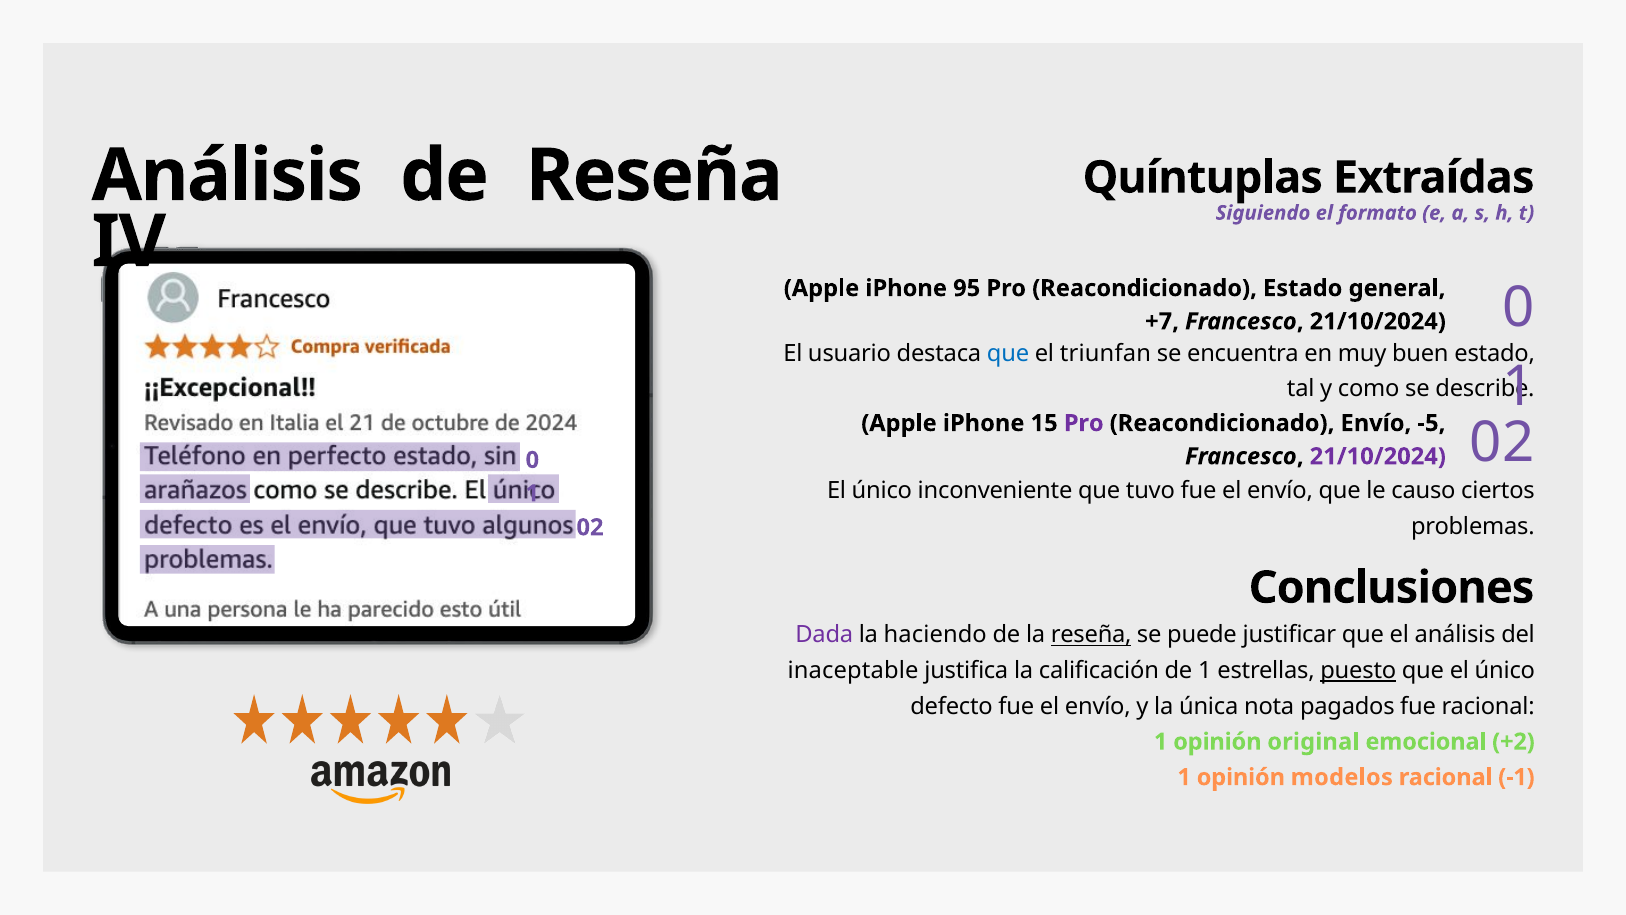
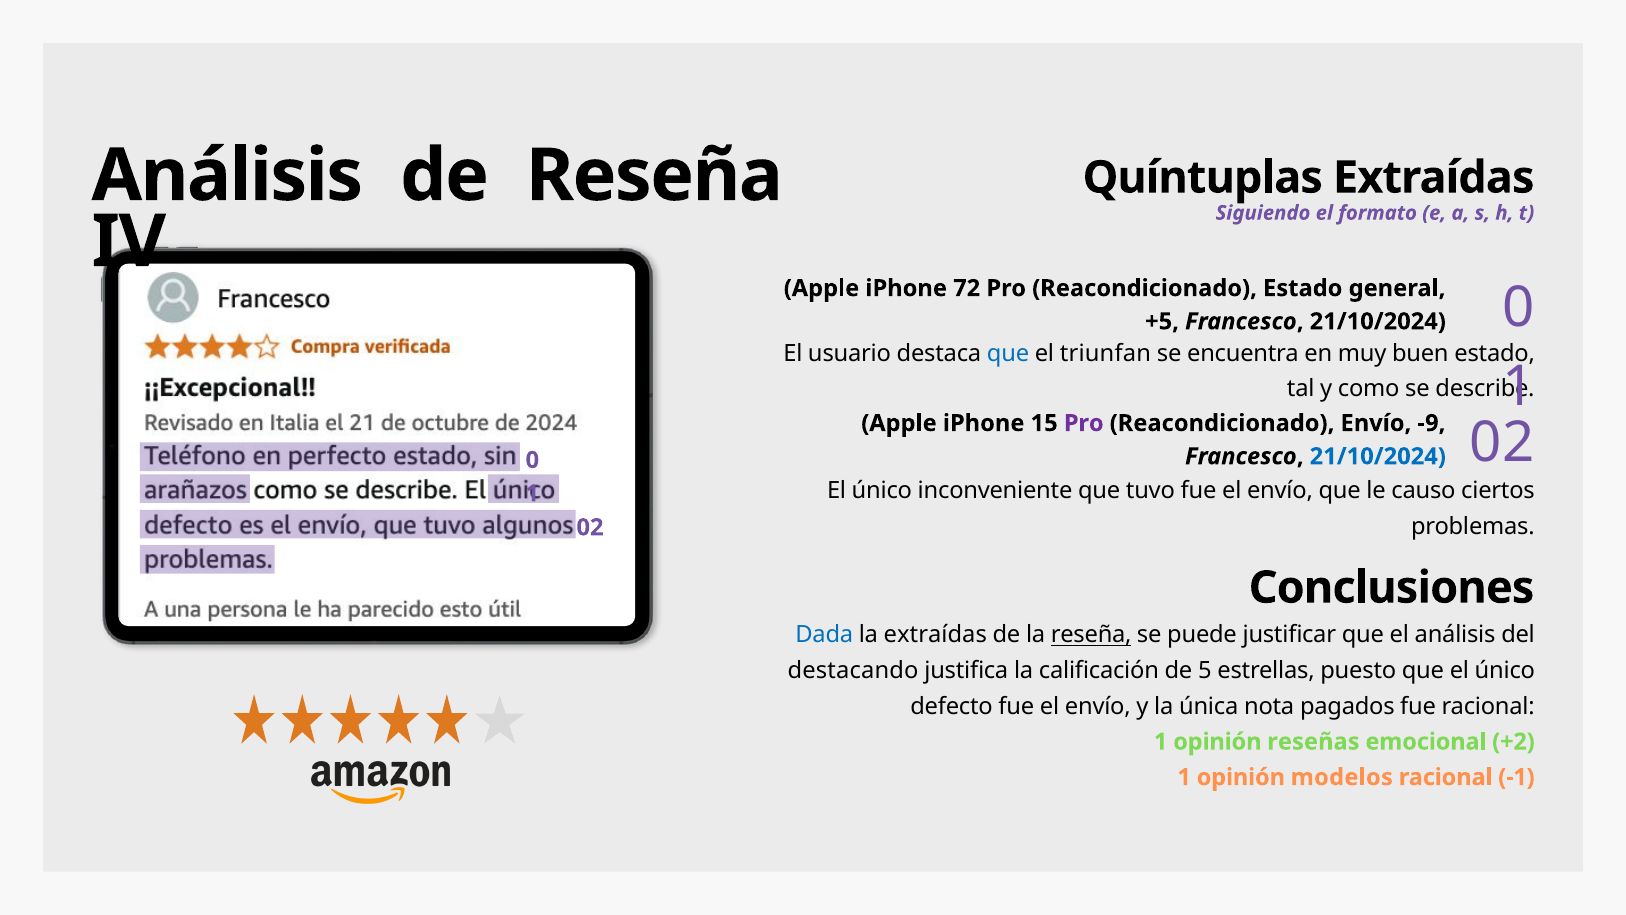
95: 95 -> 72 (967, 288)
+7: +7 -> +5 (1162, 321)
-5: -5 -> -9 (1431, 423)
21/10/2024 colour: purple -> blue (1378, 456)
Dada colour: purple -> blue (824, 635)
la haciendo: haciendo -> extraídas (935, 635)
inaceptable: inaceptable -> destacando (853, 670)
de 1: 1 -> 5 (1205, 670)
puesto underline: present -> none (1358, 670)
original: original -> reseñas (1313, 741)
